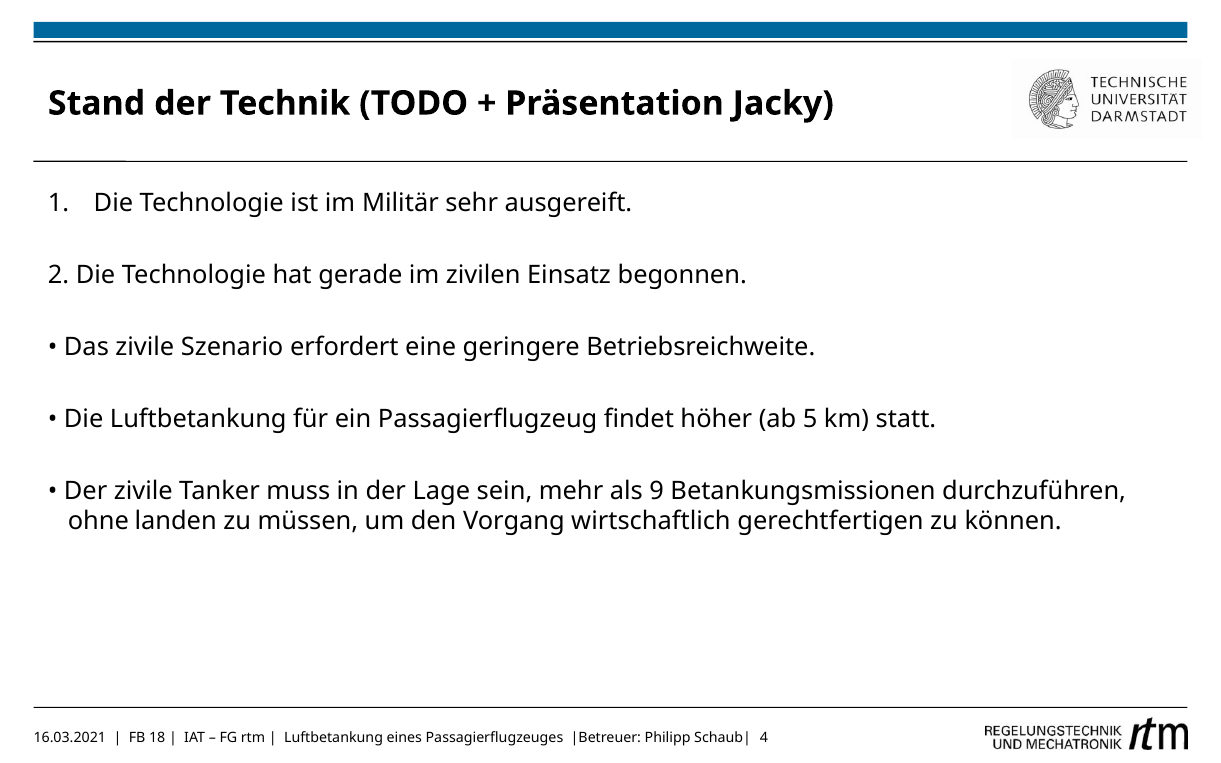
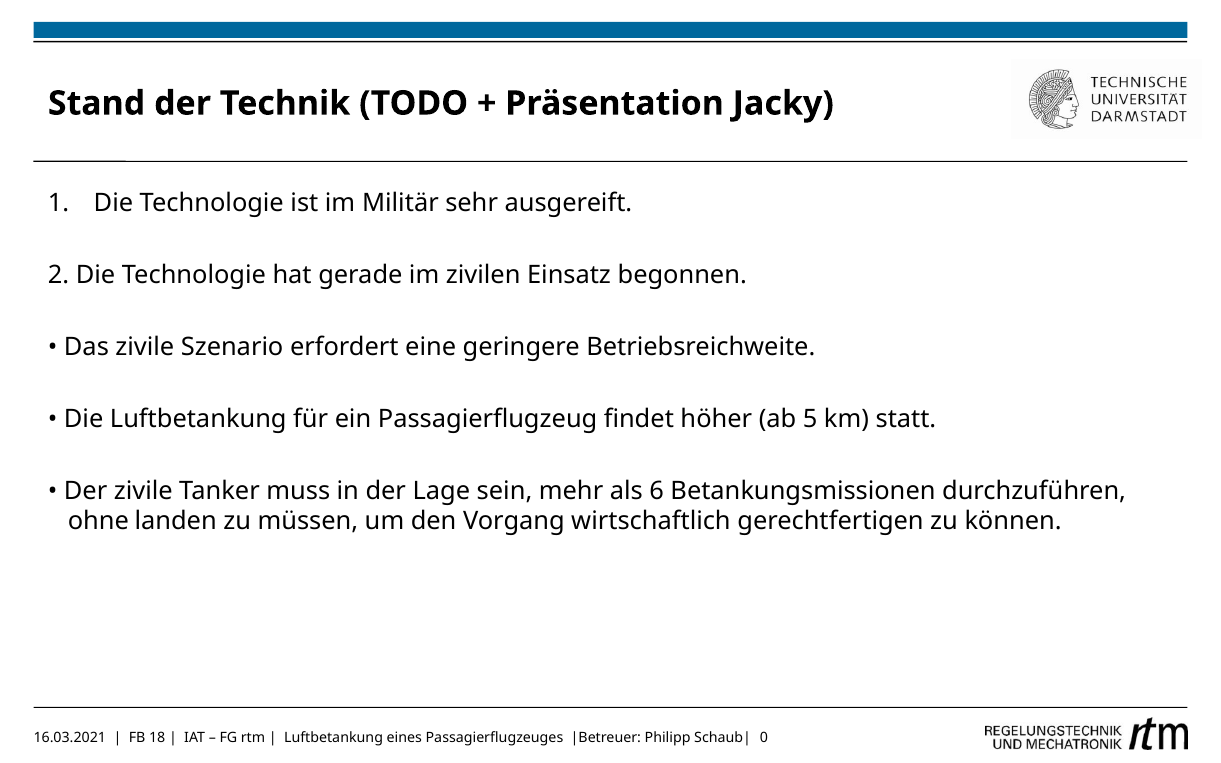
9: 9 -> 6 (657, 491)
4: 4 -> 0 (764, 738)
